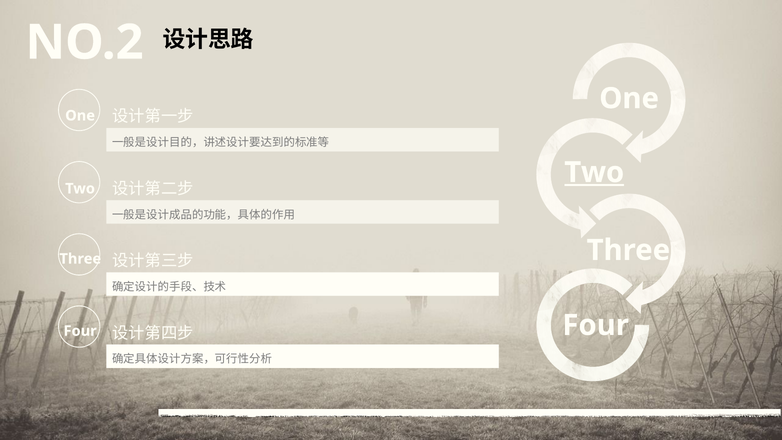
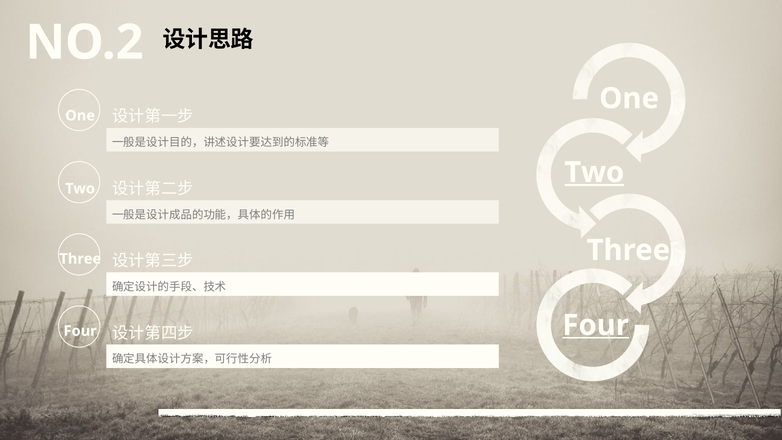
Four underline: none -> present (596, 325)
